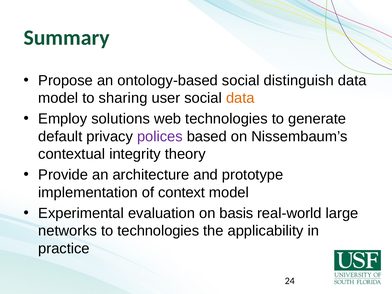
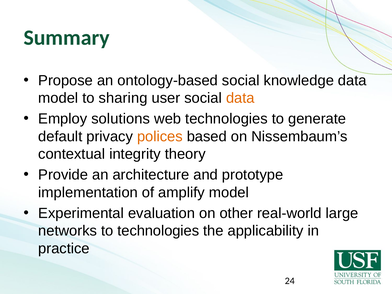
distinguish: distinguish -> knowledge (299, 80)
polices colour: purple -> orange (160, 136)
context: context -> amplify (182, 192)
basis: basis -> other (236, 213)
